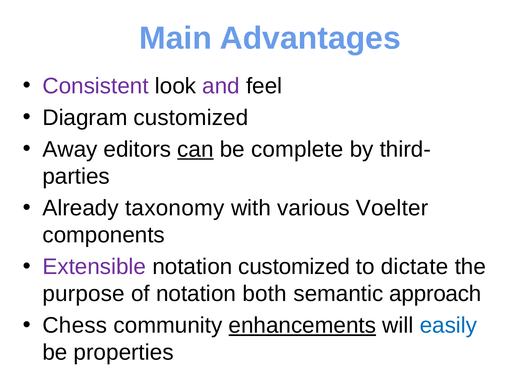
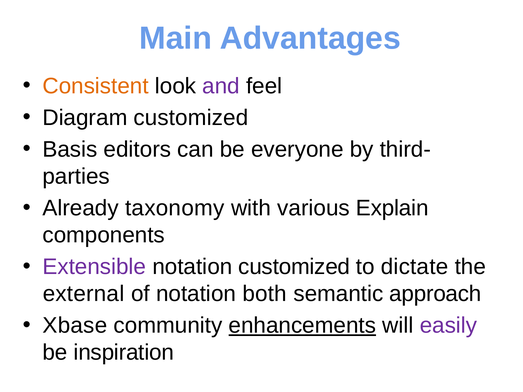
Consistent colour: purple -> orange (96, 86)
Away: Away -> Basis (70, 150)
can underline: present -> none (195, 150)
complete: complete -> everyone (297, 150)
Voelter: Voelter -> Explain (392, 208)
purpose: purpose -> external (84, 294)
Chess: Chess -> Xbase (75, 326)
easily colour: blue -> purple (448, 326)
properties: properties -> inspiration (124, 353)
